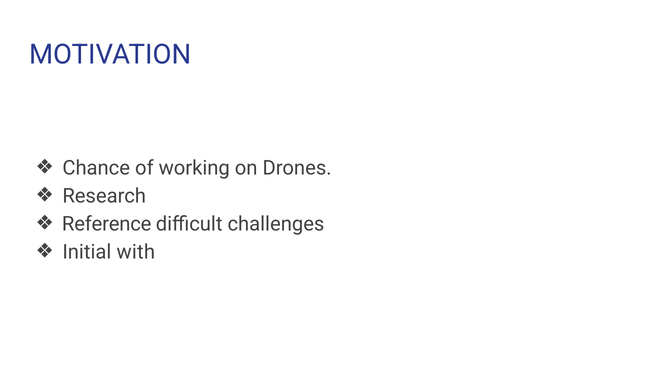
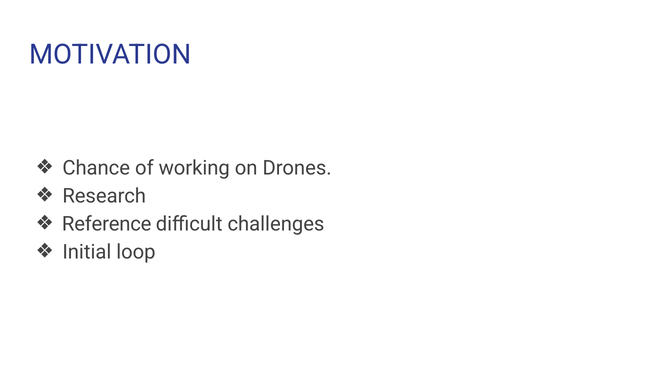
with: with -> loop (136, 252)
